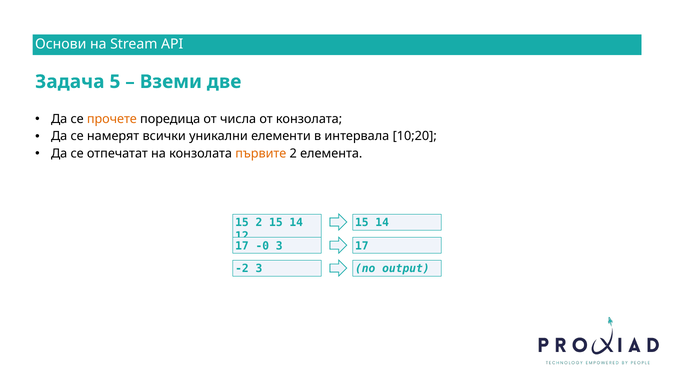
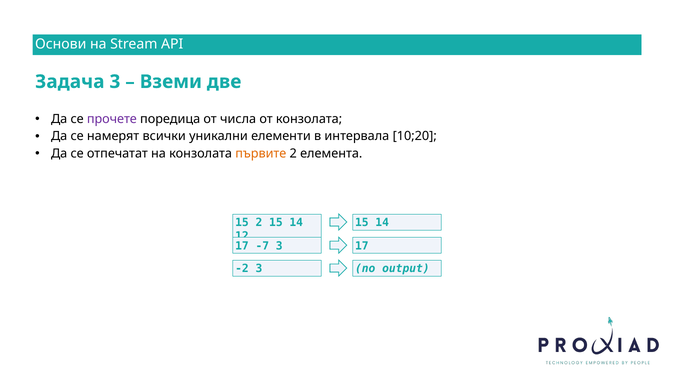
Задача 5: 5 -> 3 (115, 82)
прочете colour: orange -> purple (112, 119)
-0: -0 -> -7 (262, 246)
